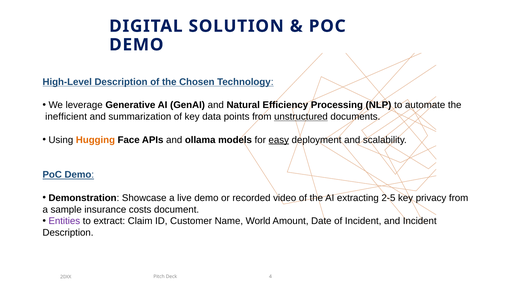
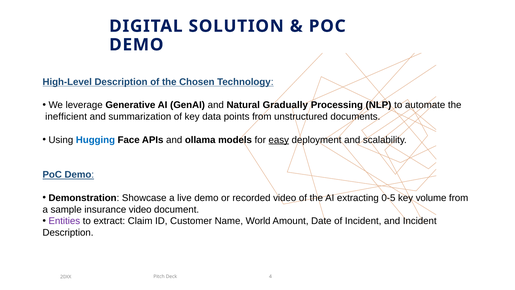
Efficiency: Efficiency -> Gradually (285, 105)
unstructured underline: present -> none (301, 117)
Hugging colour: orange -> blue (95, 140)
2-5: 2-5 -> 0-5 (388, 198)
privacy: privacy -> volume (431, 198)
insurance costs: costs -> video (140, 209)
